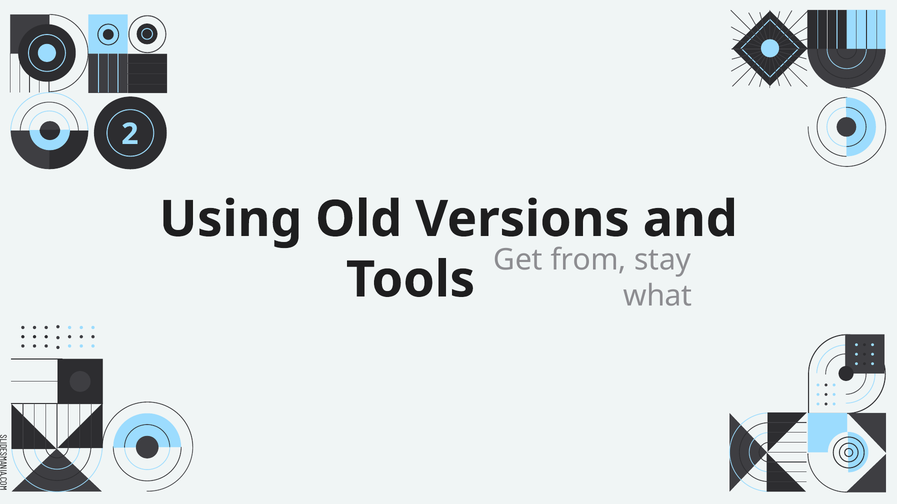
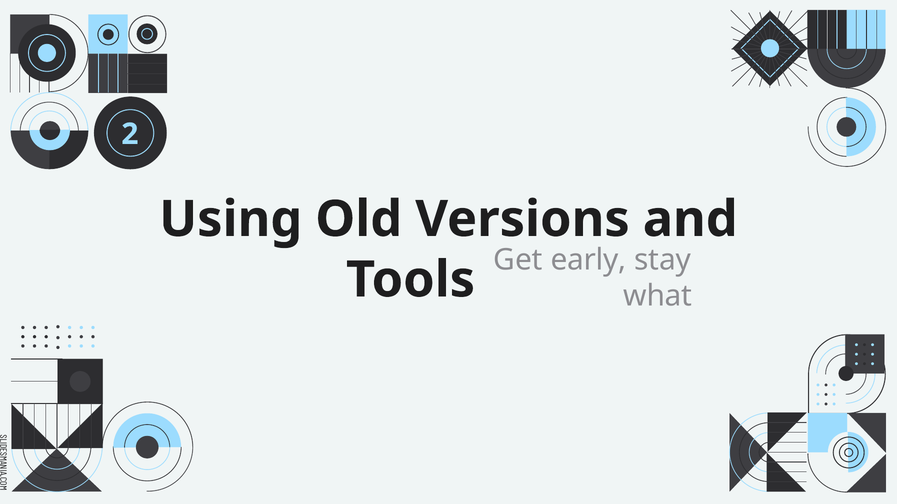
from: from -> early (588, 260)
